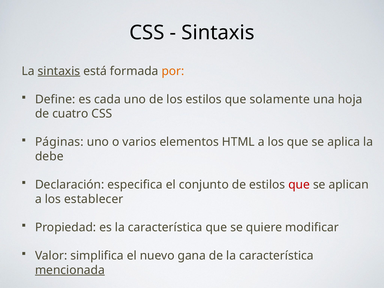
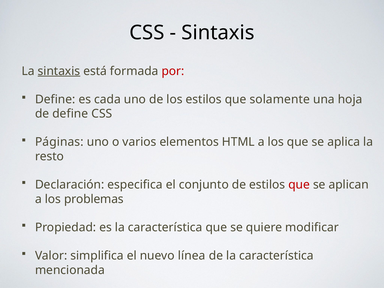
por colour: orange -> red (173, 71)
de cuatro: cuatro -> define (70, 114)
debe: debe -> resto (49, 156)
establecer: establecer -> problemas (94, 199)
gana: gana -> línea (192, 256)
mencionada underline: present -> none (70, 270)
